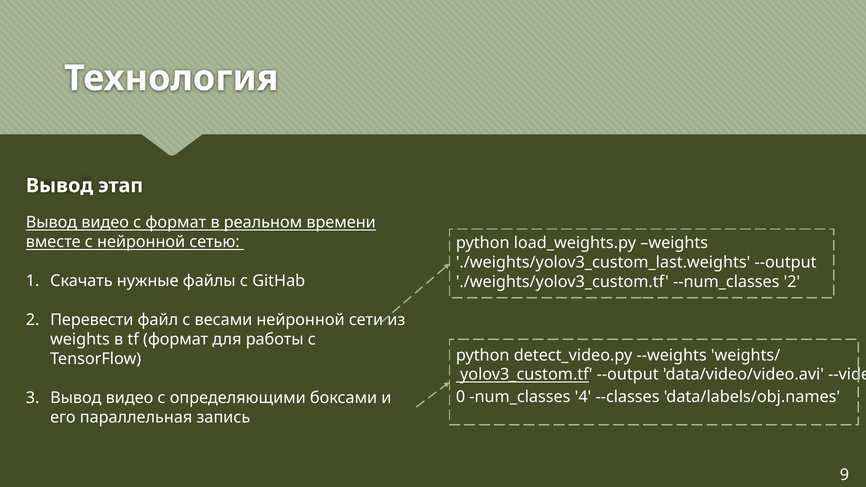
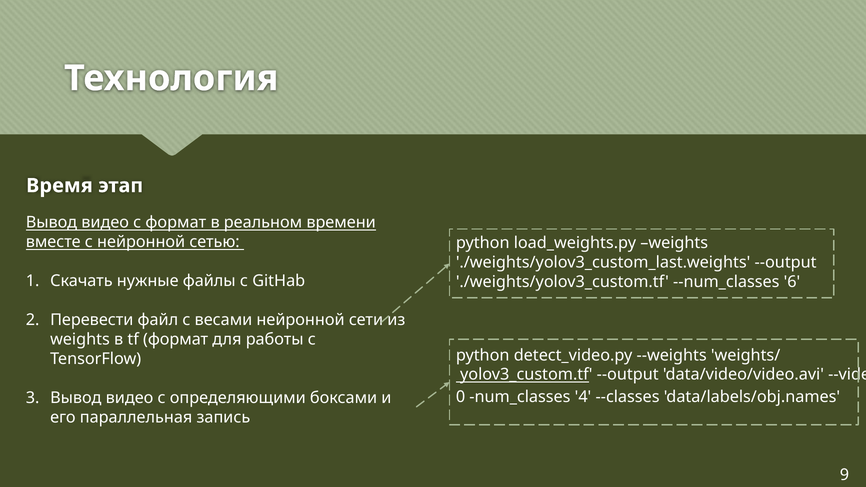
Вывод: Вывод -> Время (59, 186)
--num_classes 2: 2 -> 6 (792, 282)
